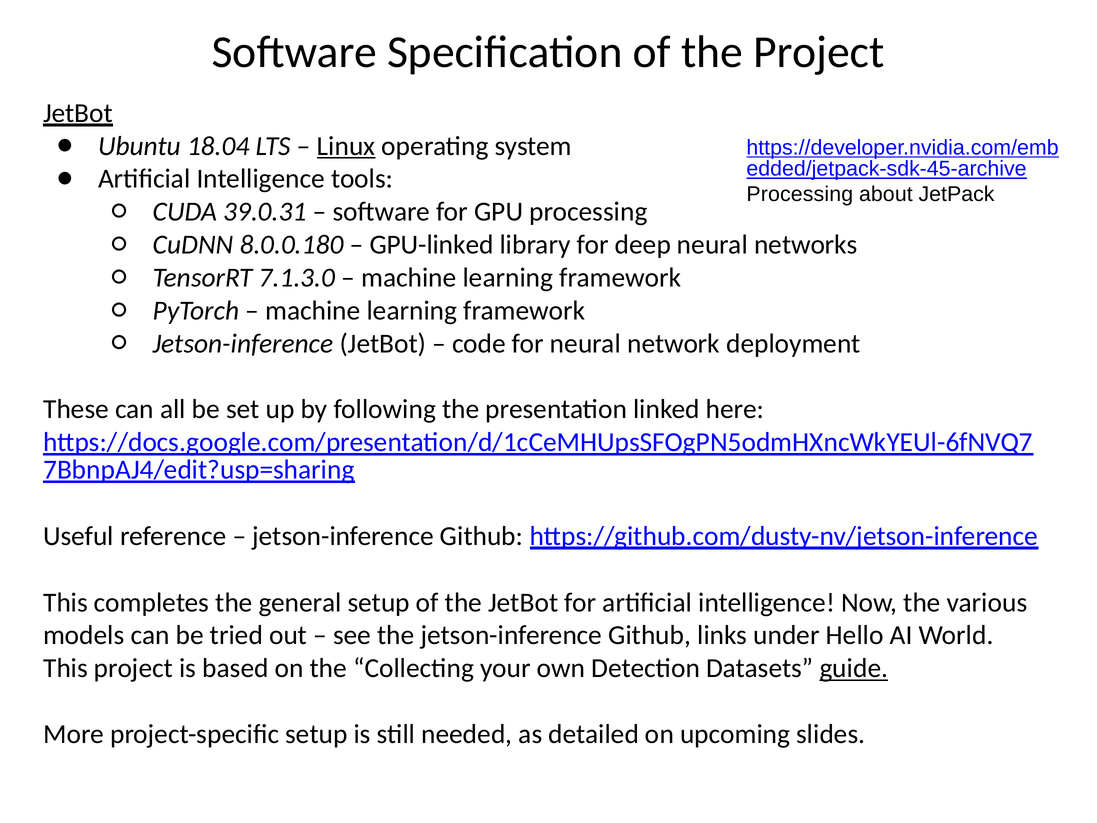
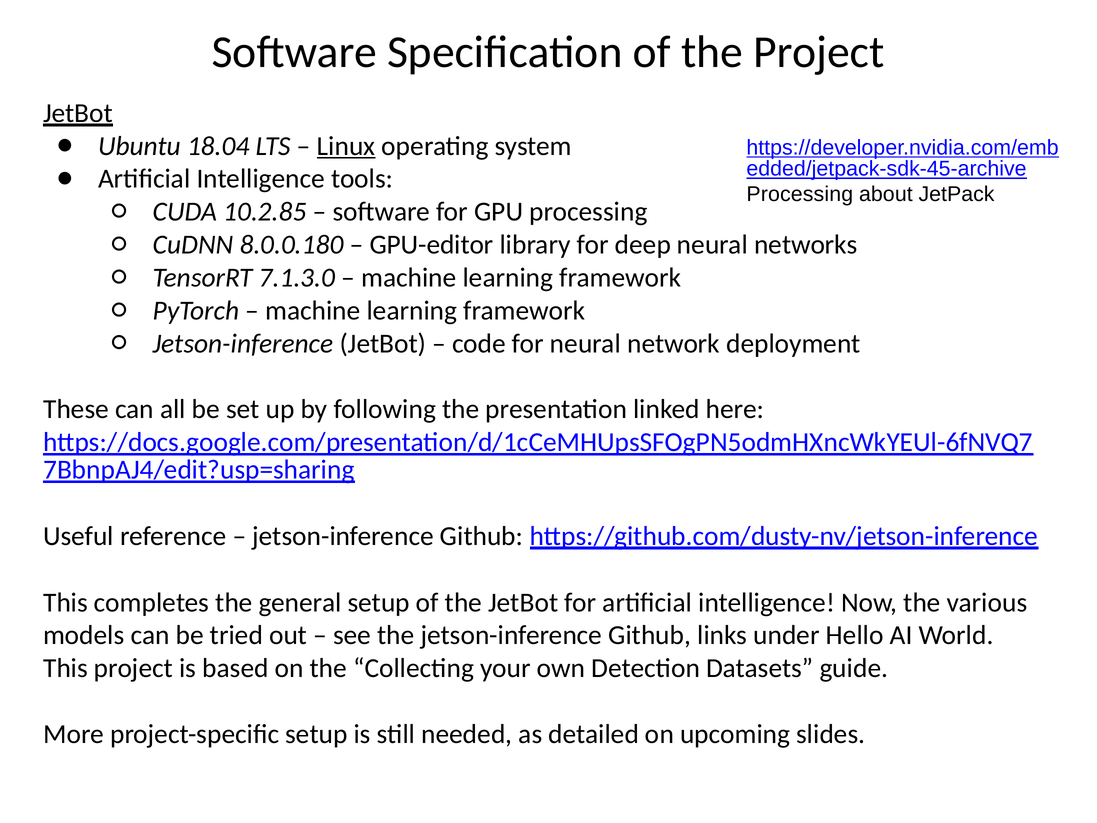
39.0.31: 39.0.31 -> 10.2.85 (265, 212)
GPU-linked: GPU-linked -> GPU-editor (432, 245)
guide underline: present -> none (854, 668)
